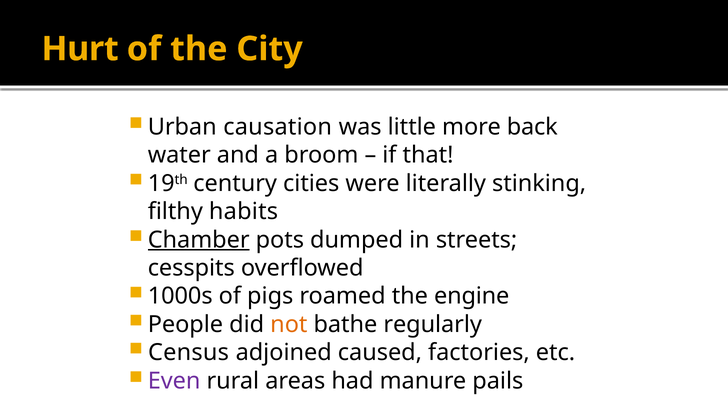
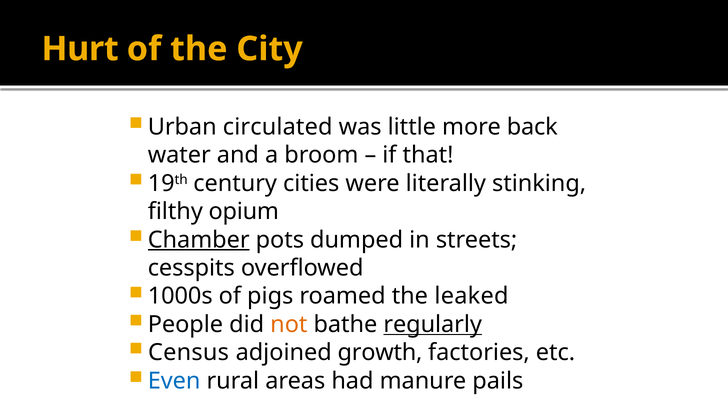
causation: causation -> circulated (278, 127)
habits: habits -> opium (244, 212)
engine: engine -> leaked (471, 297)
regularly underline: none -> present (433, 325)
caused: caused -> growth (380, 353)
Even colour: purple -> blue (174, 381)
